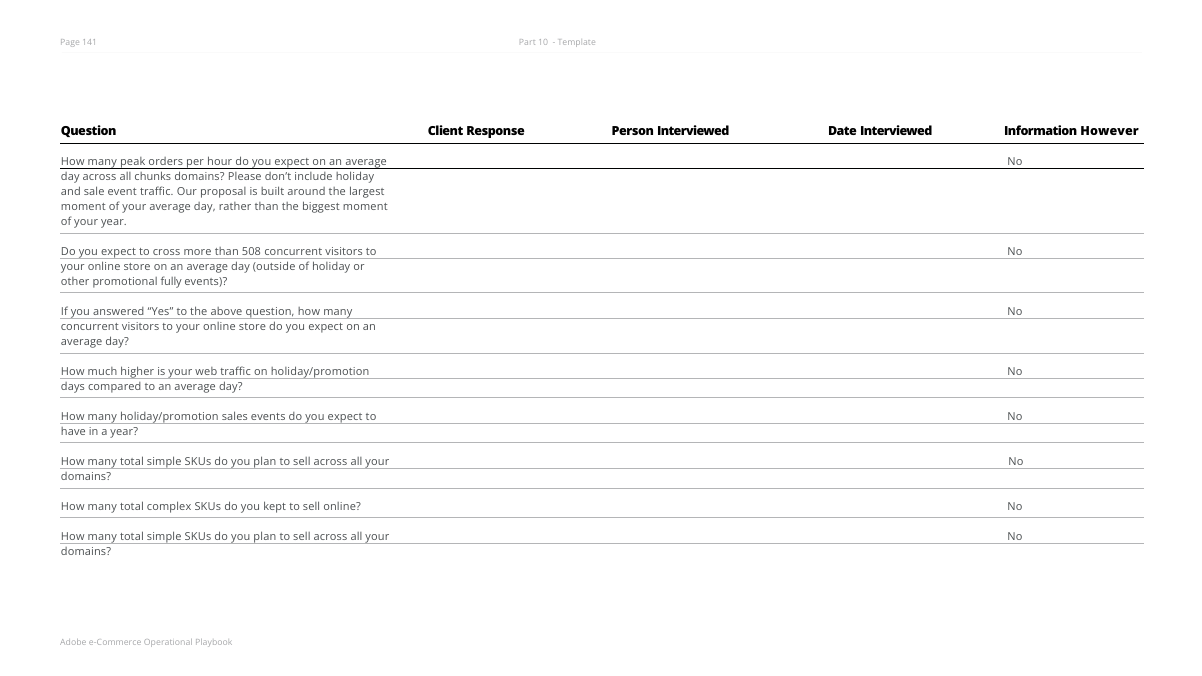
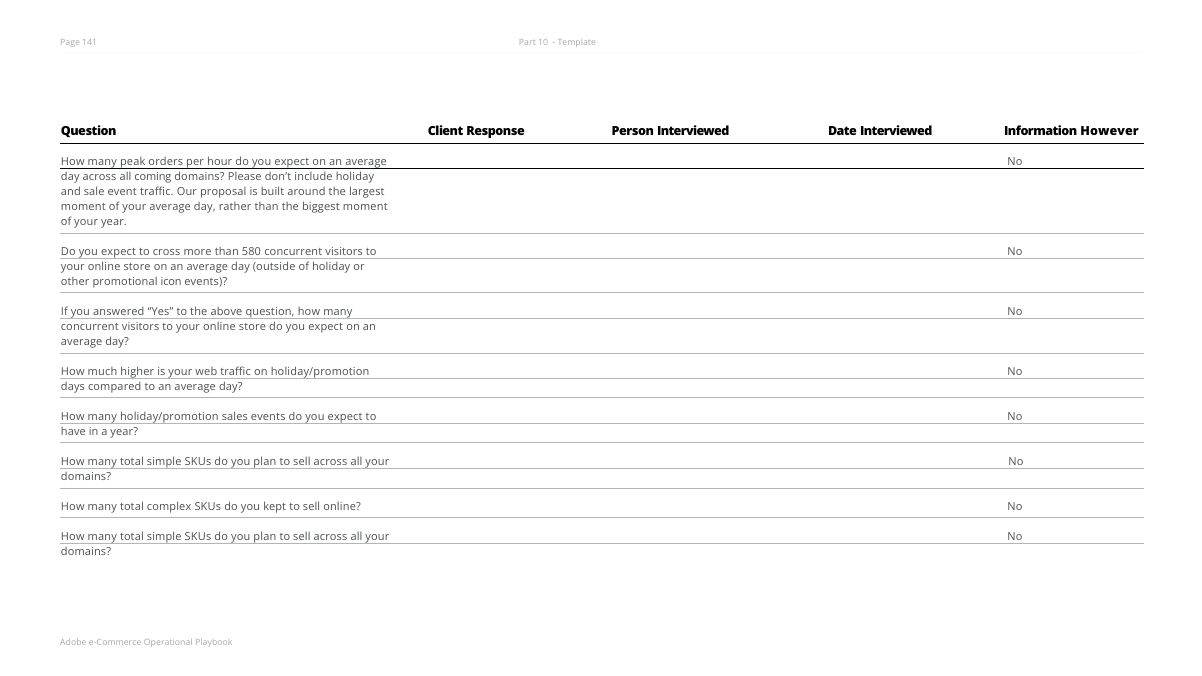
chunks: chunks -> coming (153, 177)
508: 508 -> 580 (251, 252)
fully: fully -> icon (171, 282)
